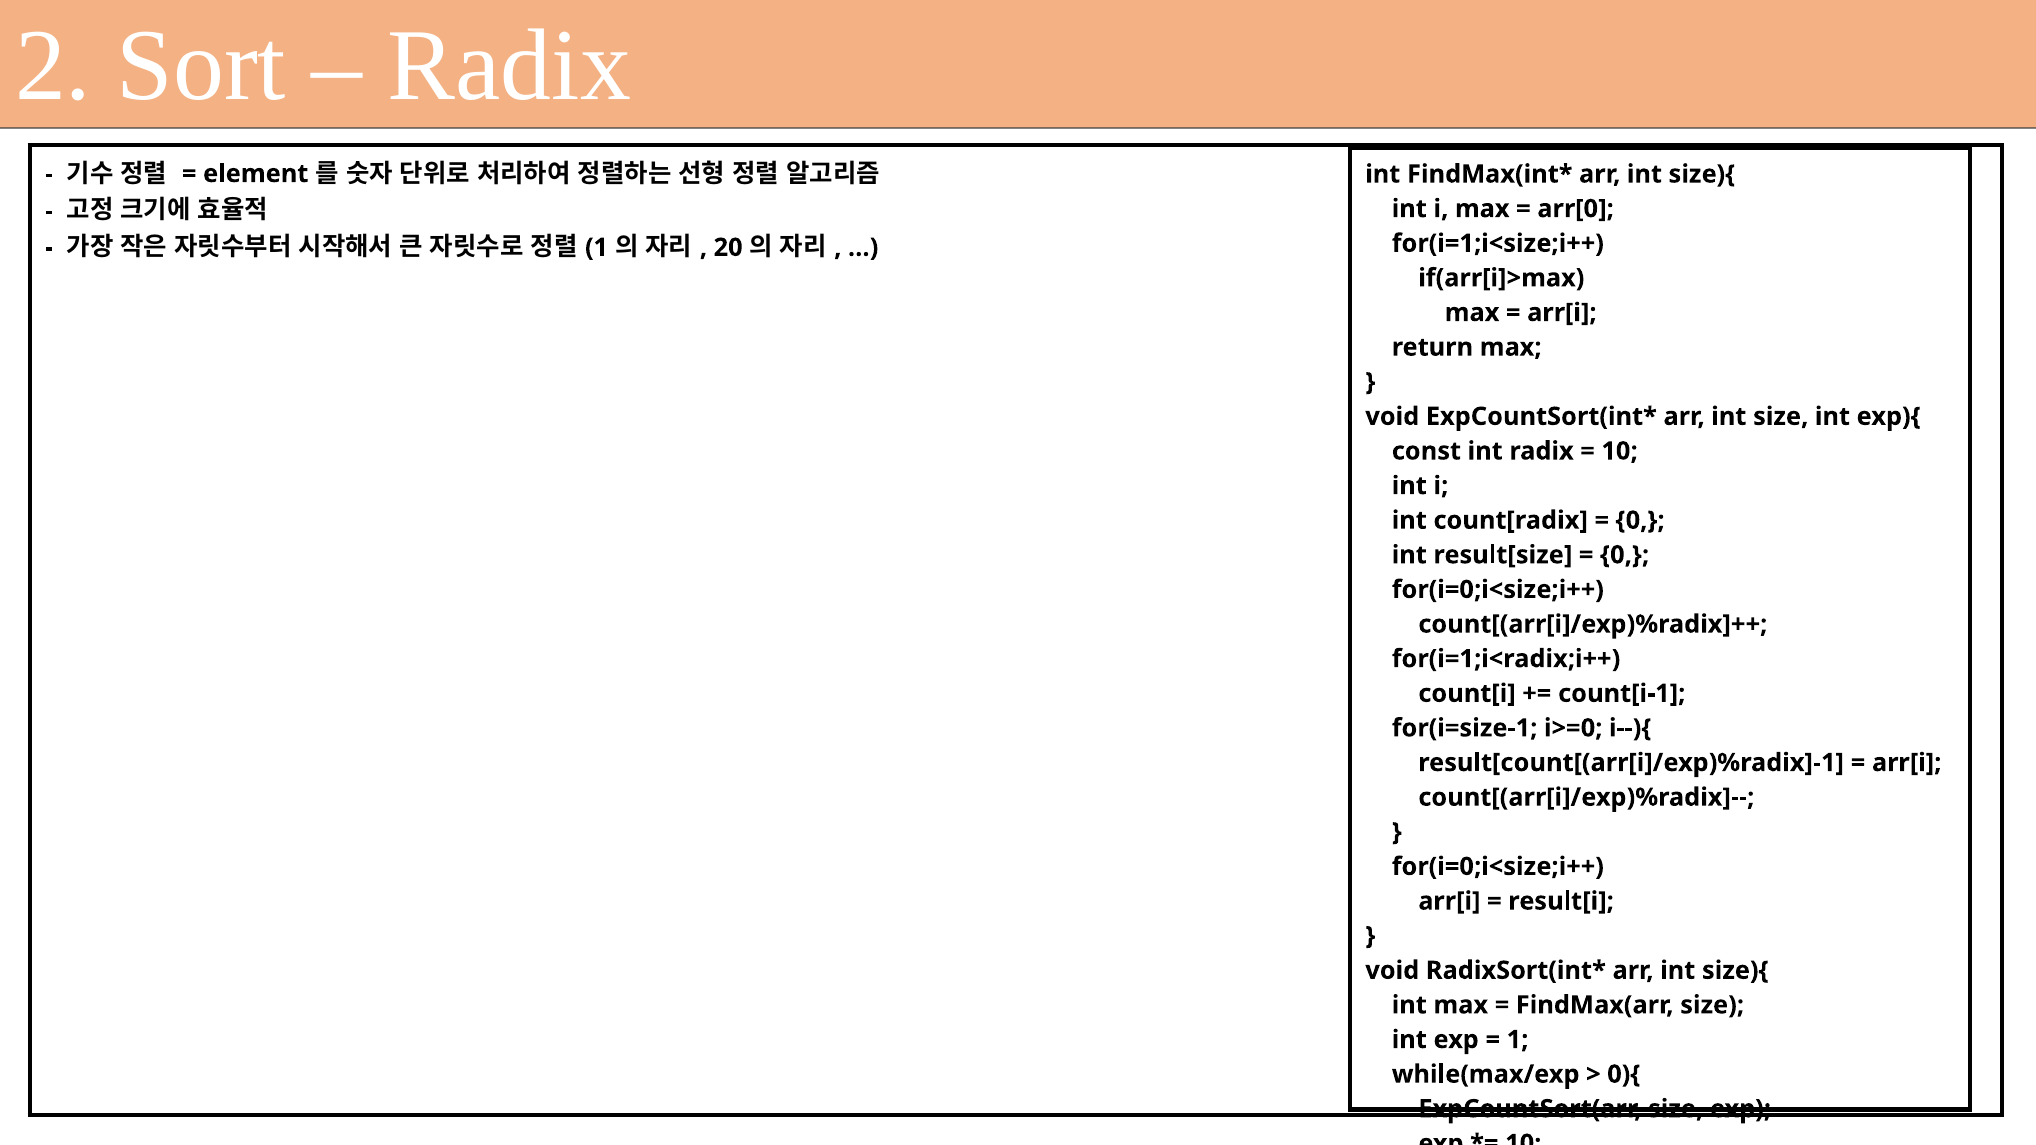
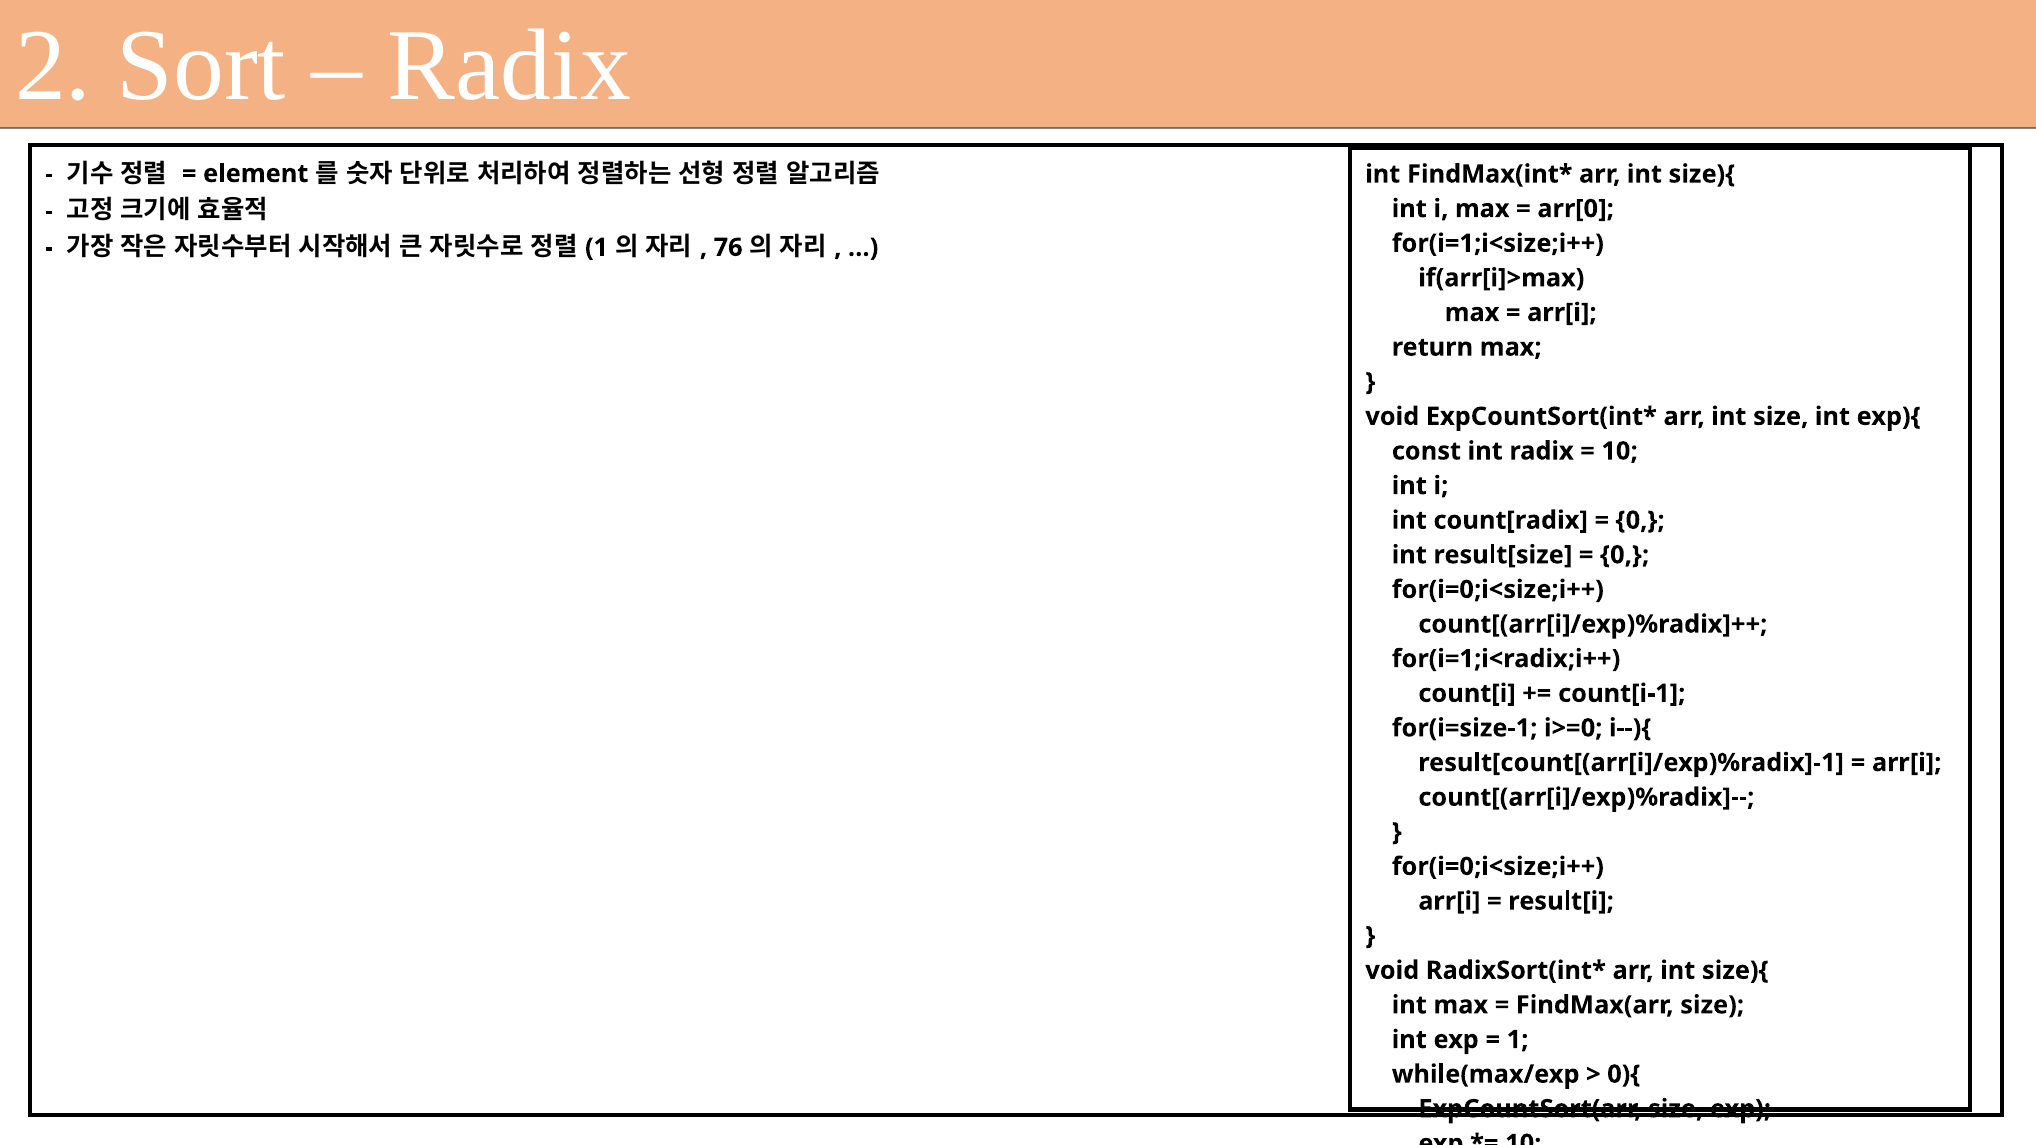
20: 20 -> 76 (728, 248)
